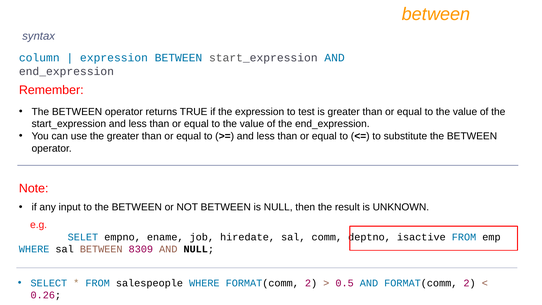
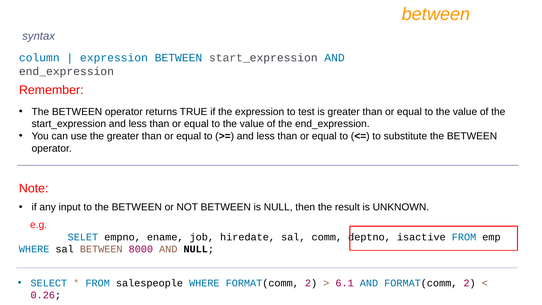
8309: 8309 -> 8000 (141, 249)
0.5: 0.5 -> 6.1 (345, 283)
